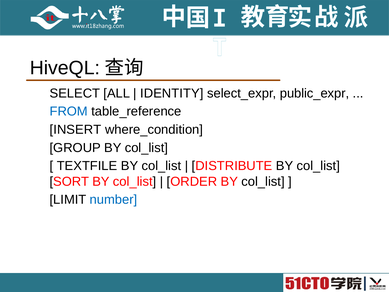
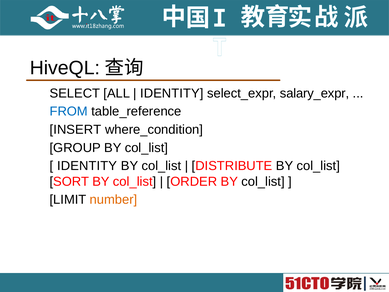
public_expr: public_expr -> salary_expr (315, 93)
TEXTFILE: TEXTFILE -> IDENTITY (87, 166)
number colour: blue -> orange (113, 200)
